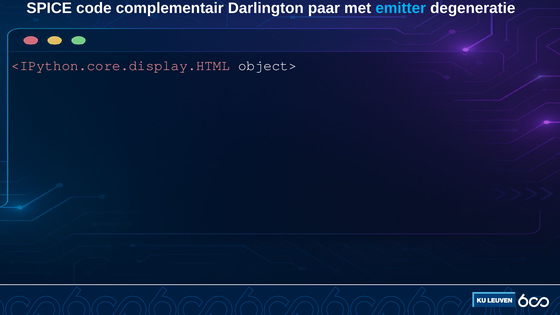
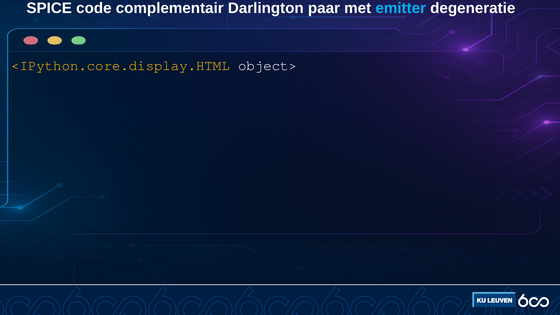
<IPython.core.display.HTML colour: pink -> yellow (121, 65)
